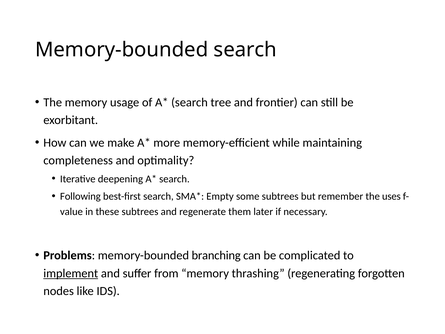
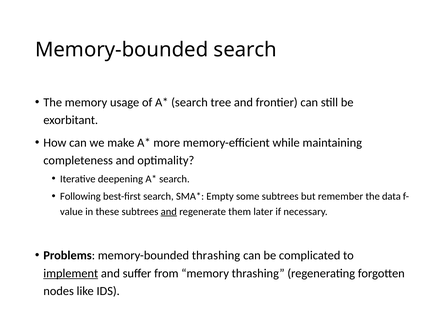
uses: uses -> data (391, 196)
and underline: none -> present (169, 211)
memory-bounded branching: branching -> thrashing (216, 255)
